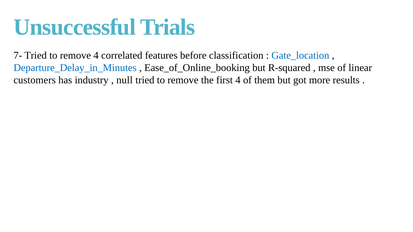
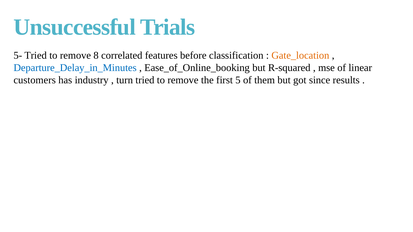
7-: 7- -> 5- (18, 56)
remove 4: 4 -> 8 (96, 56)
Gate_location colour: blue -> orange (300, 56)
null: null -> turn (125, 80)
first 4: 4 -> 5 (238, 80)
more: more -> since (320, 80)
